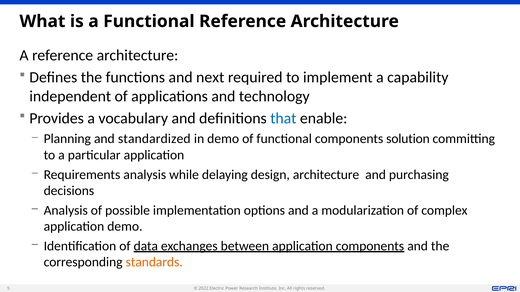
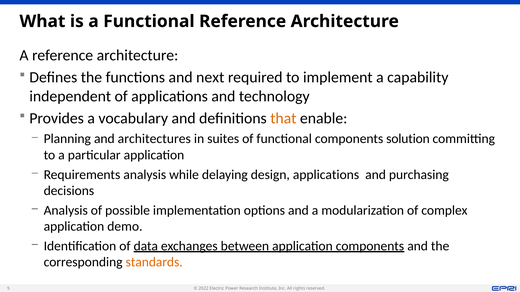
that colour: blue -> orange (283, 118)
standardized: standardized -> architectures (154, 139)
in demo: demo -> suites (223, 139)
design architecture: architecture -> applications (326, 175)
